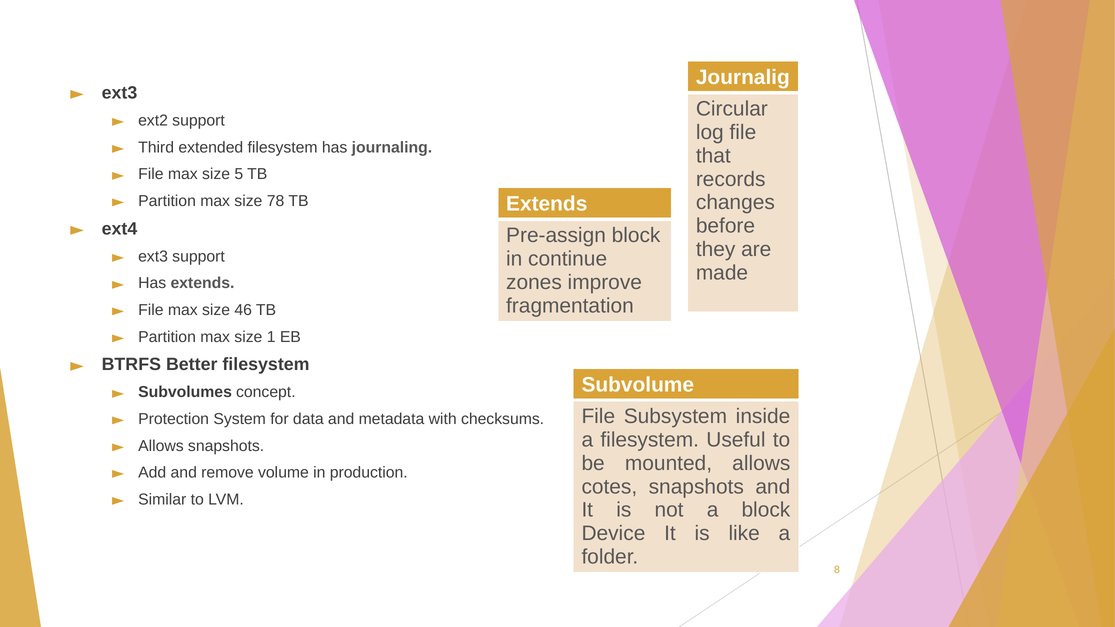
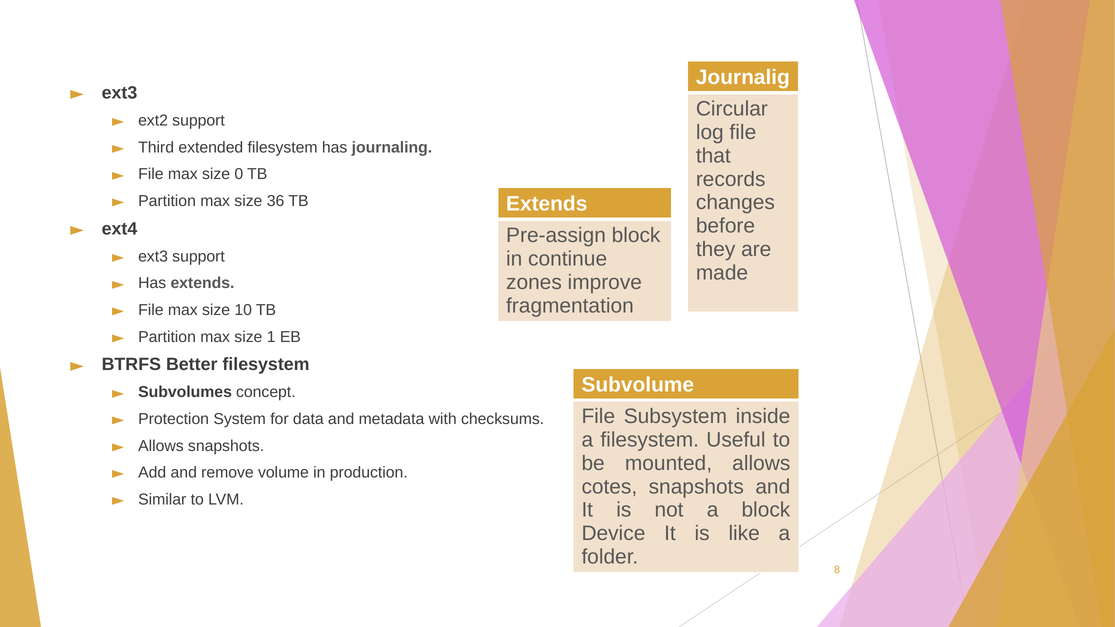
5: 5 -> 0 (239, 174)
78: 78 -> 36 (276, 201)
46: 46 -> 10 (243, 310)
